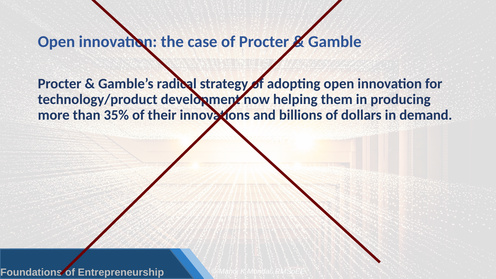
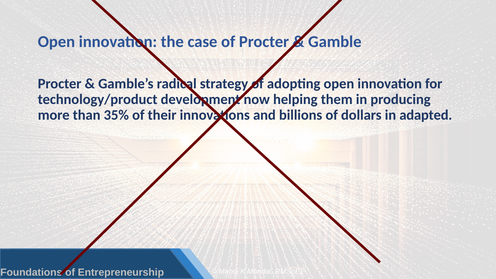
demand: demand -> adapted (426, 115)
